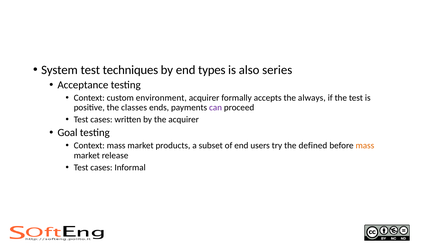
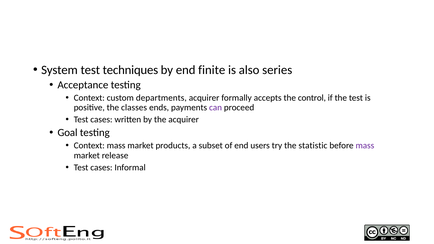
types: types -> finite (212, 70)
environment: environment -> departments (161, 98)
always: always -> control (312, 98)
defined: defined -> statistic (313, 146)
mass colour: orange -> purple (365, 146)
